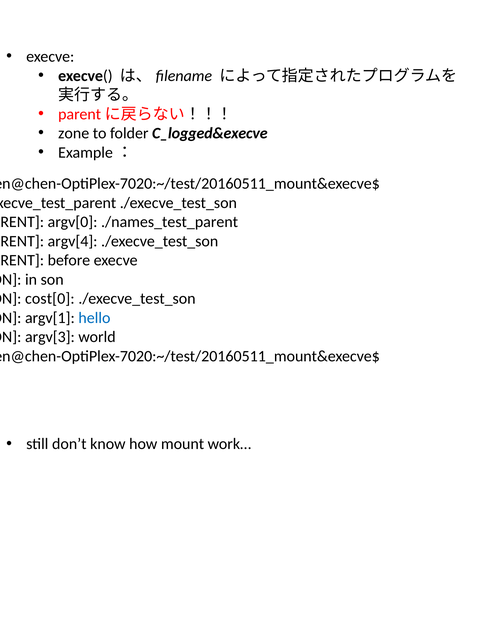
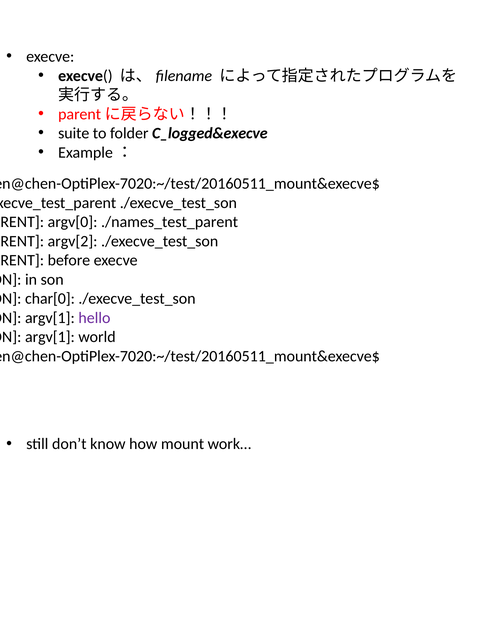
zone: zone -> suite (74, 133)
argv[4: argv[4 -> argv[2 (73, 241)
cost[0: cost[0 -> char[0 (50, 298)
hello colour: blue -> purple (94, 318)
argv[3: argv[3 -> argv[1 (50, 337)
